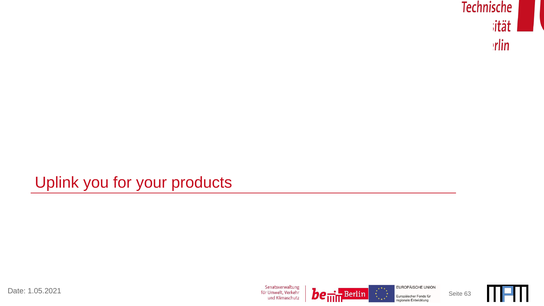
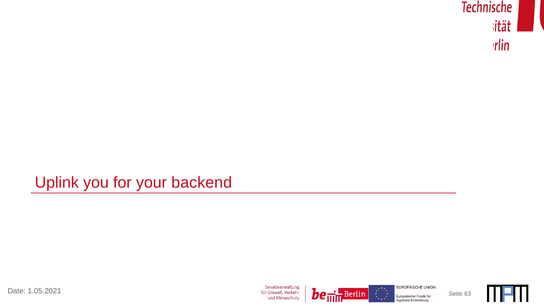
products: products -> backend (202, 183)
